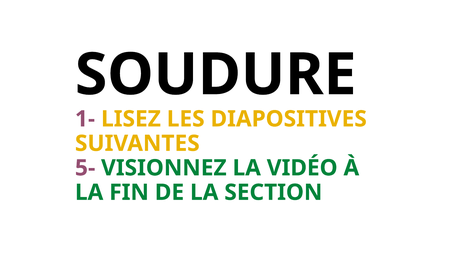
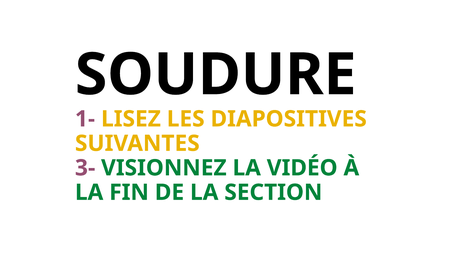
5-: 5- -> 3- (85, 168)
